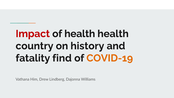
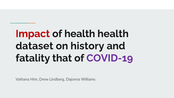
country: country -> dataset (34, 46)
find: find -> that (62, 58)
COVID-19 colour: orange -> purple (110, 58)
